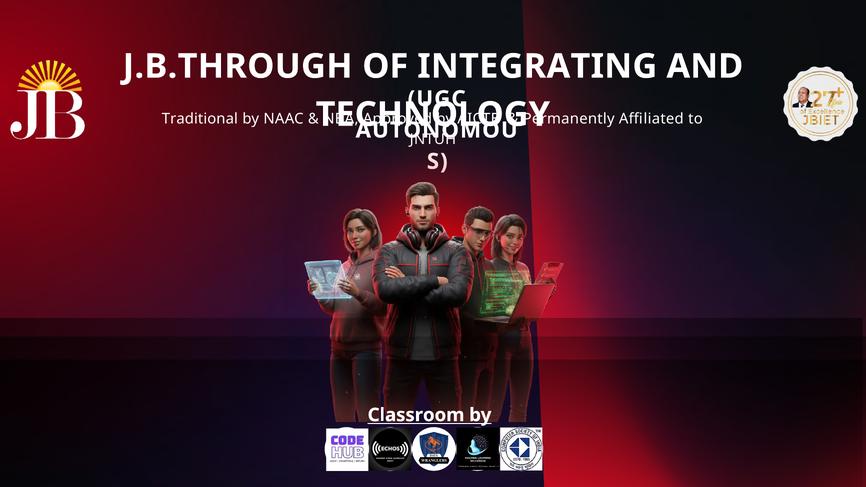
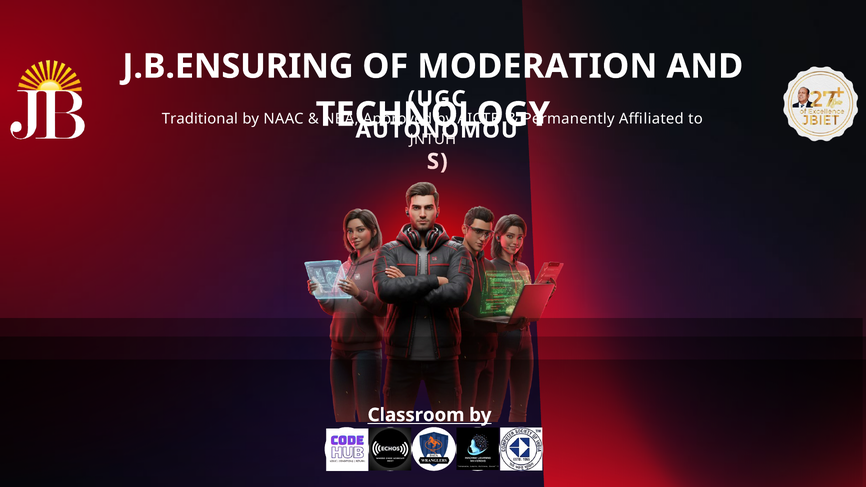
J.B.THROUGH: J.B.THROUGH -> J.B.ENSURING (238, 66)
INTEGRATING: INTEGRATING -> MODERATION (537, 66)
